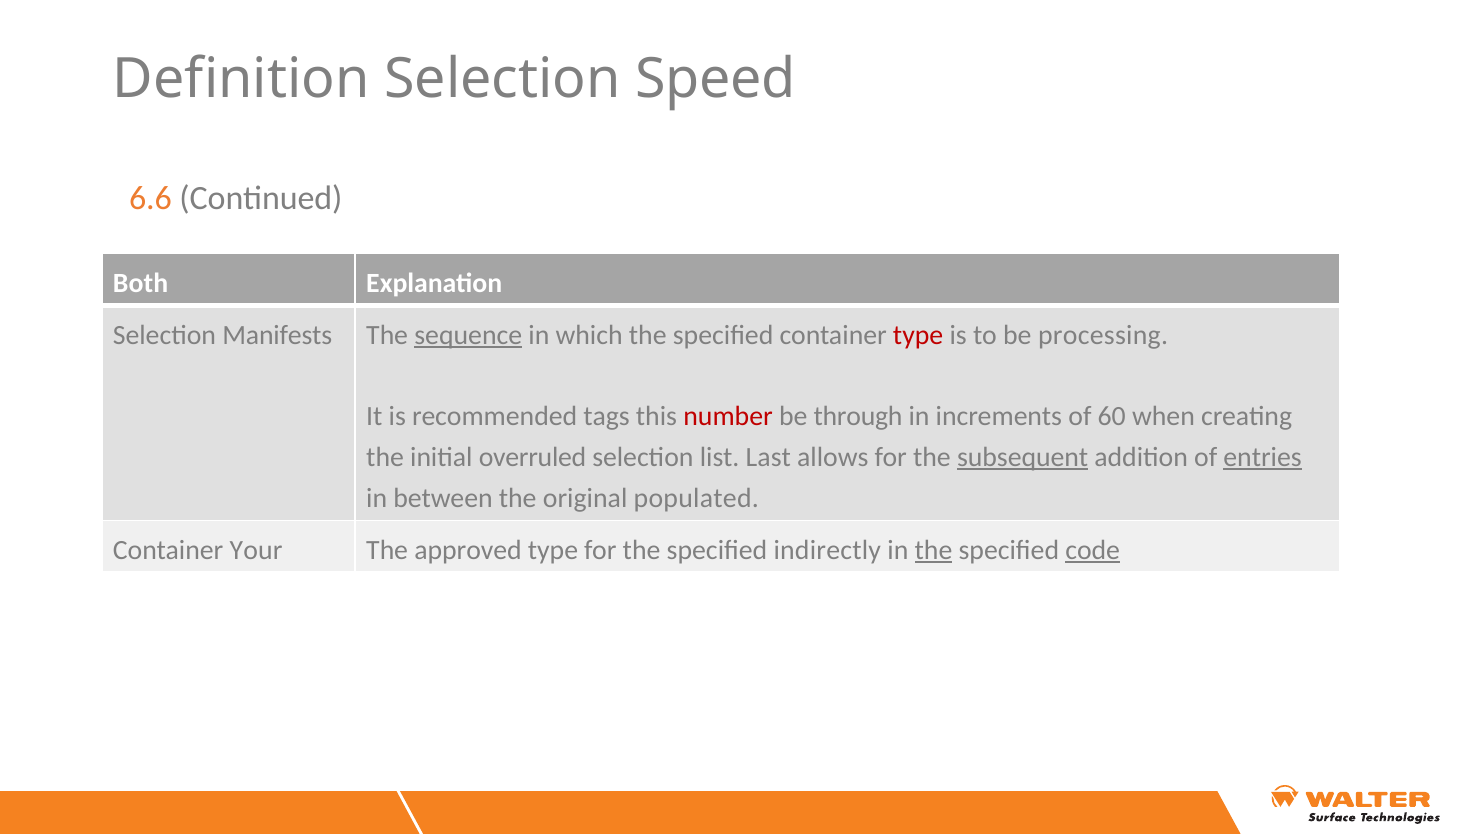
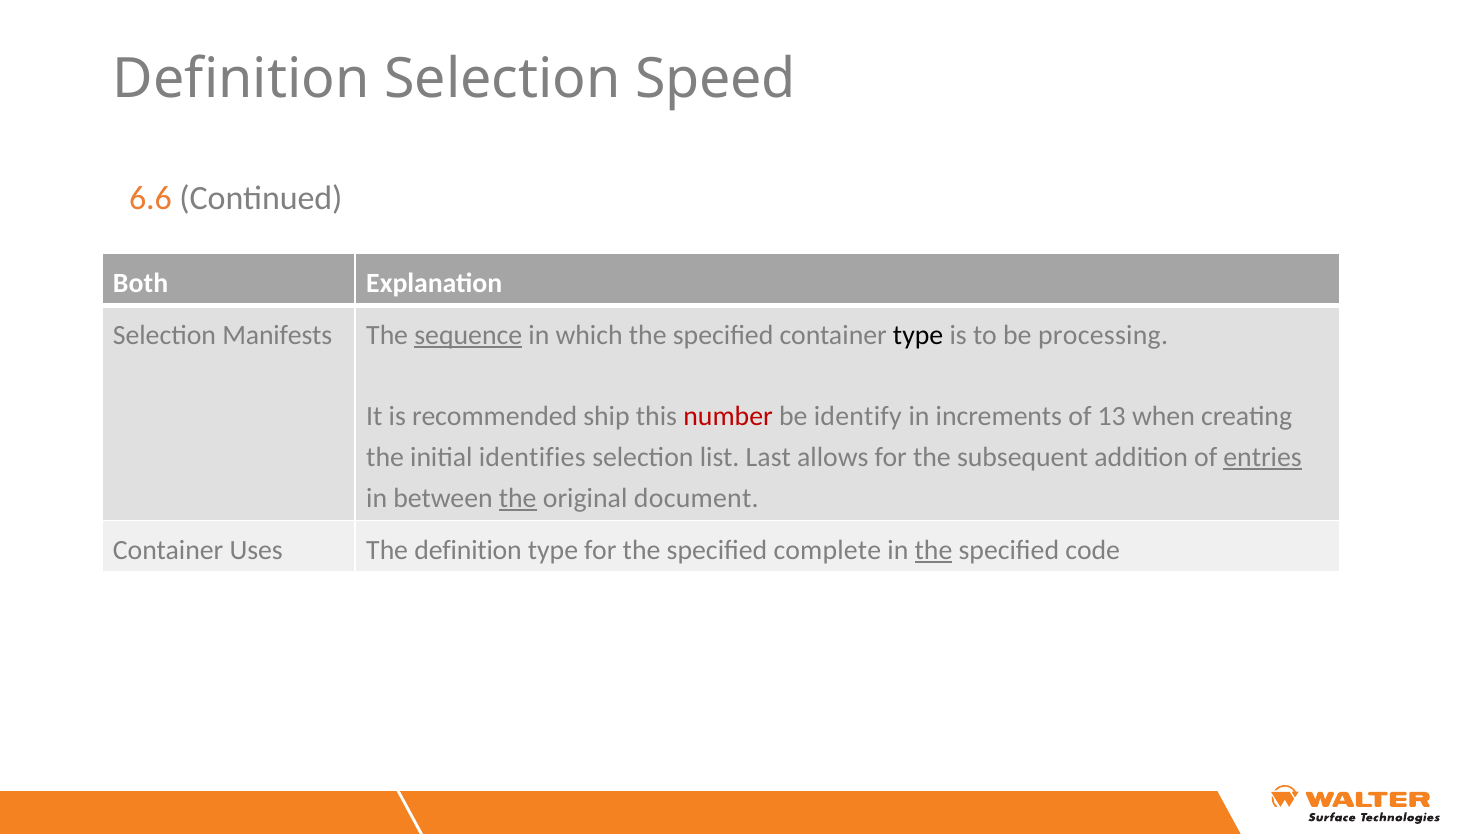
type colour: red -> black (918, 335)
tags: tags -> ship (607, 416)
through: through -> identify (858, 416)
60: 60 -> 13 (1112, 416)
overruled: overruled -> identifies (532, 457)
subsequent underline: present -> none (1023, 457)
the underline: none -> present (518, 498)
populated: populated -> document (696, 498)
Your: Your -> Uses (256, 550)
The approved: approved -> definition (468, 550)
indirectly: indirectly -> complete (827, 550)
code underline: present -> none (1093, 550)
